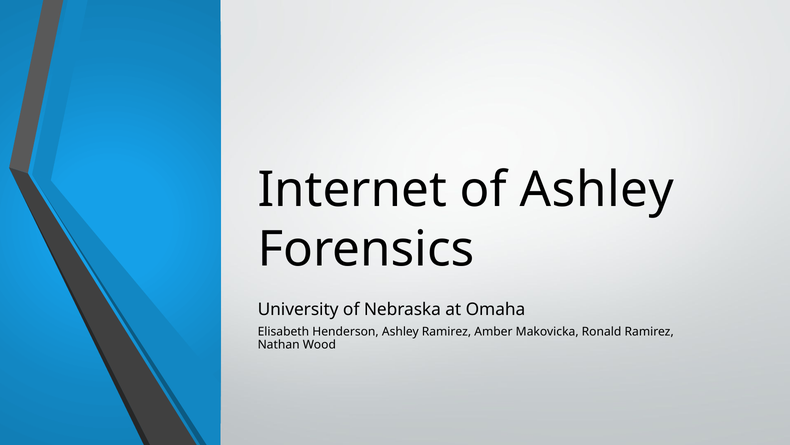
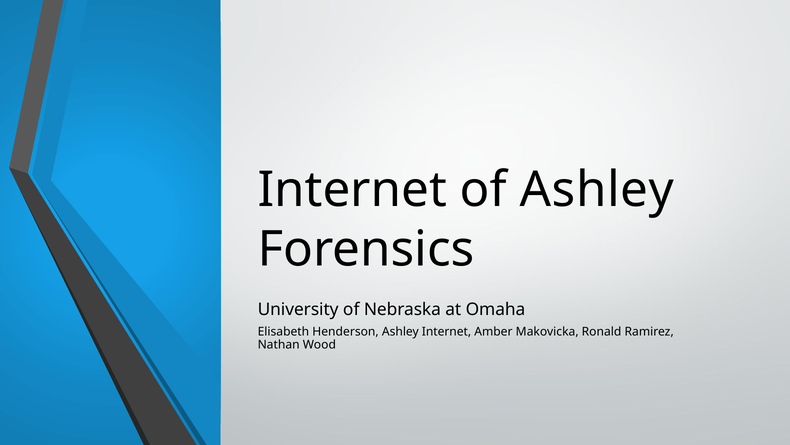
Ashley Ramirez: Ramirez -> Internet (446, 331)
